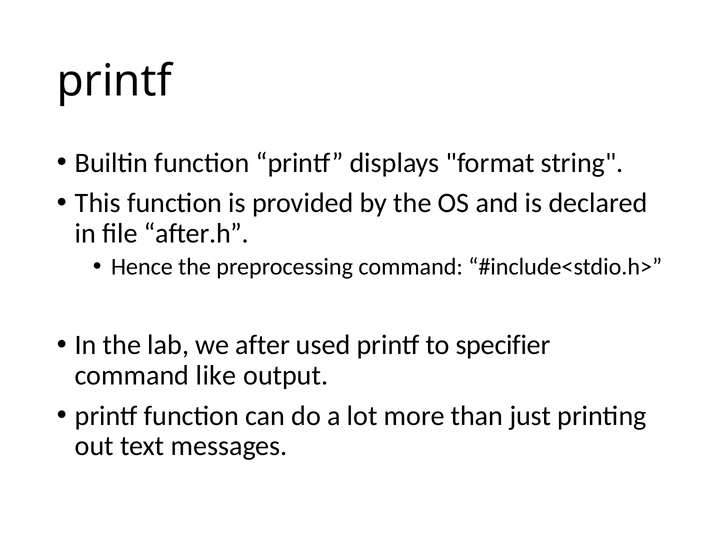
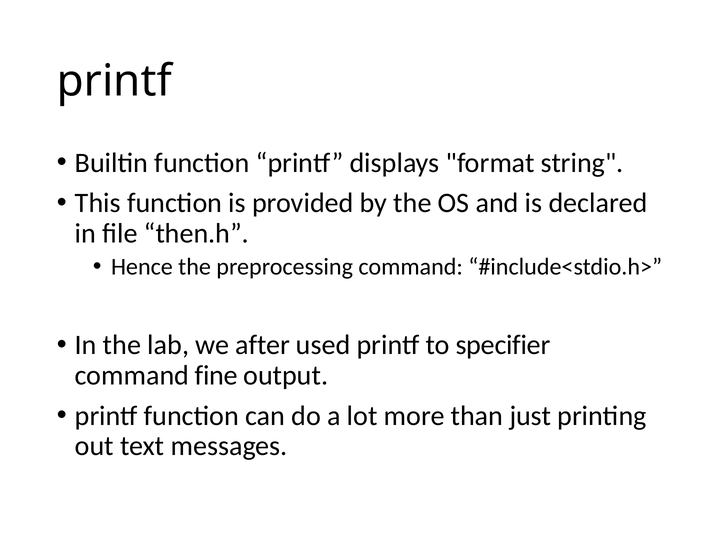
after.h: after.h -> then.h (196, 234)
like: like -> fine (216, 376)
